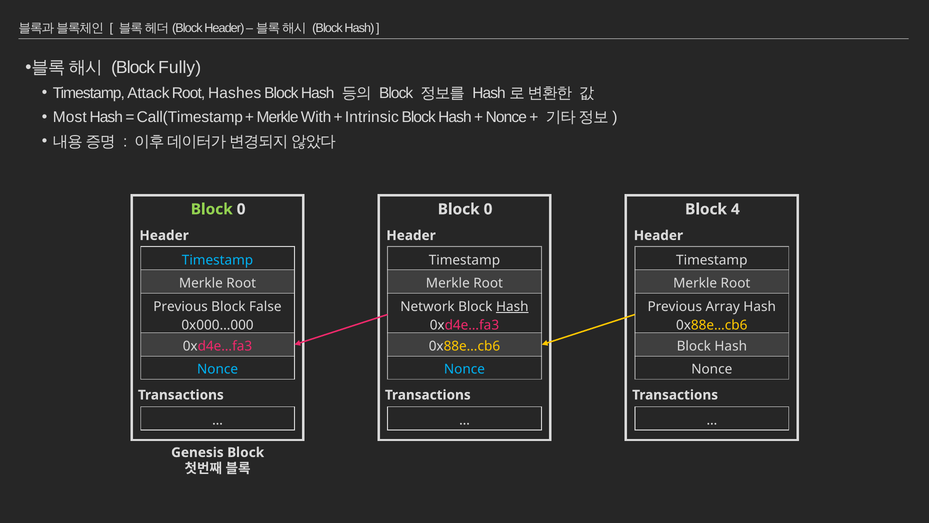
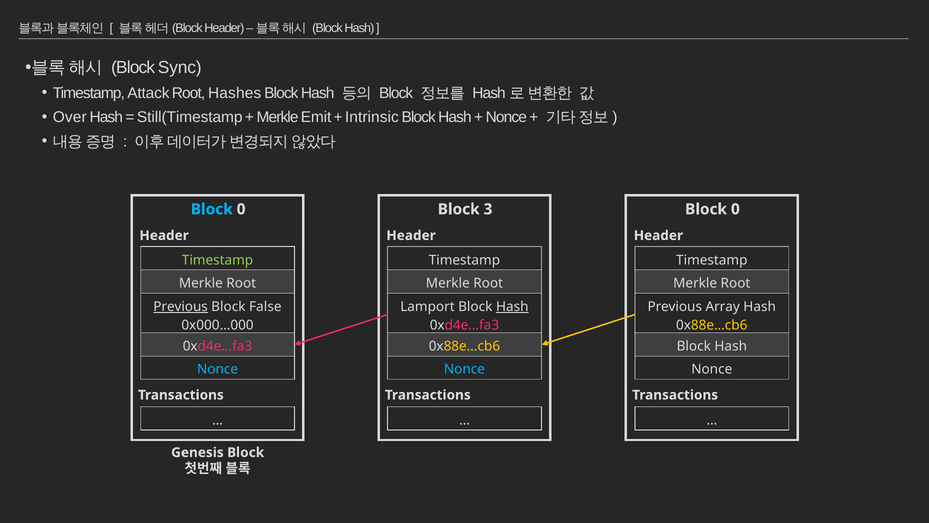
Fully: Fully -> Sync (180, 68)
Most: Most -> Over (70, 117)
Call(Timestamp: Call(Timestamp -> Still(Timestamp (190, 117)
With: With -> Emit (316, 117)
Block colour: light green -> light blue (212, 209)
0: 0 -> 3 (488, 209)
4: 4 -> 0 (735, 209)
Timestamp colour: light blue -> light green (218, 260)
Previous underline: none -> present (181, 306)
Network: Network -> Lamport (427, 306)
